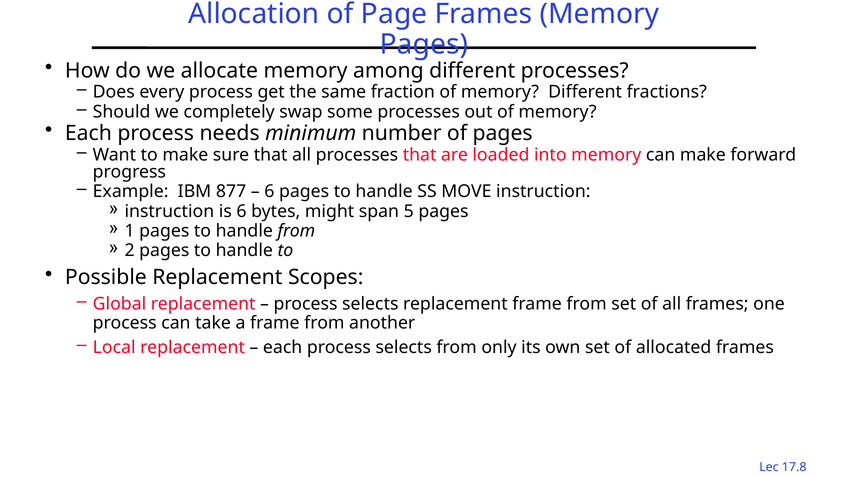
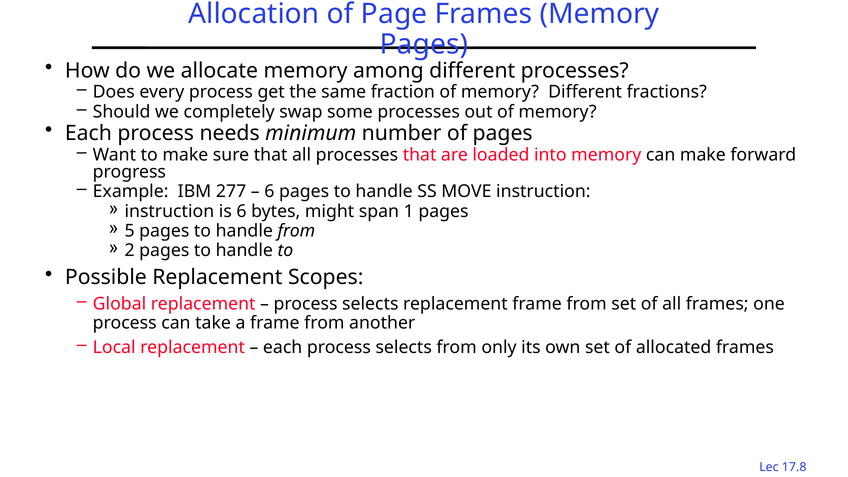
877: 877 -> 277 (231, 192)
5: 5 -> 1 (409, 211)
1: 1 -> 5 (130, 231)
